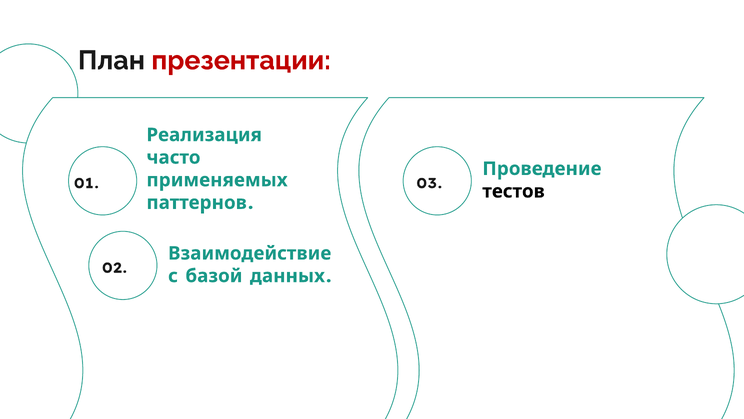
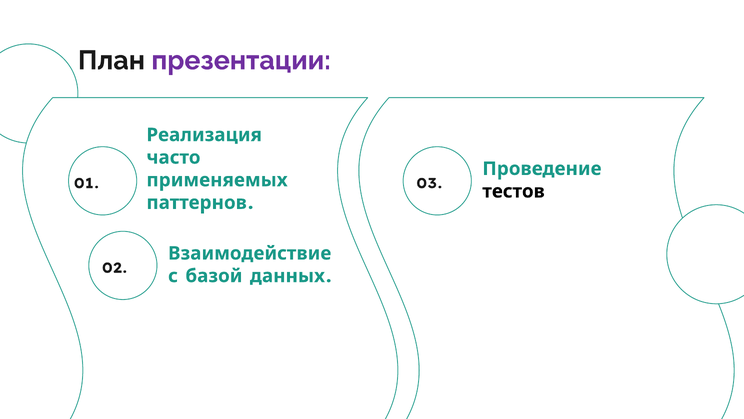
презентации colour: red -> purple (241, 60)
